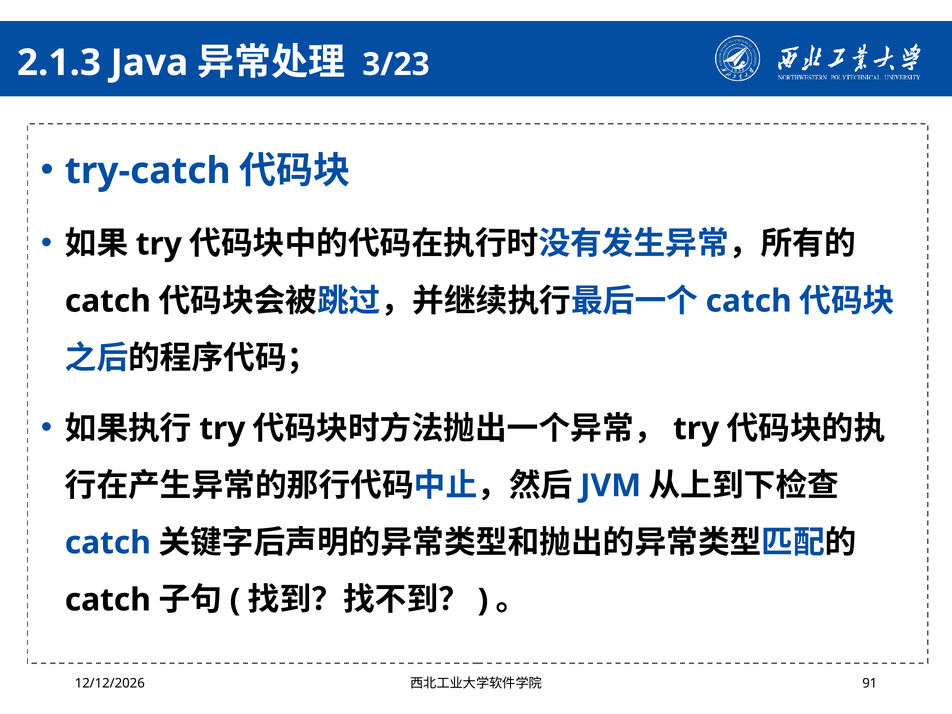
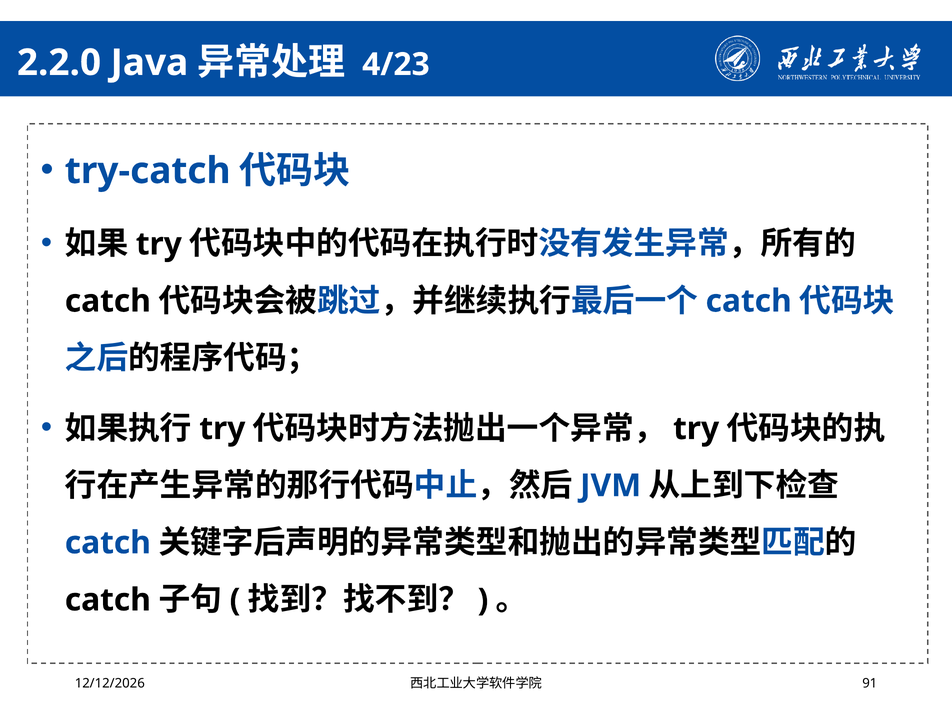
2.1.3: 2.1.3 -> 2.2.0 (59, 63)
3/23: 3/23 -> 4/23 (396, 64)
